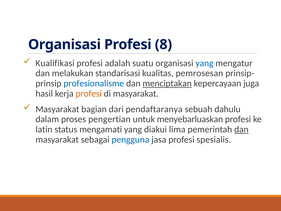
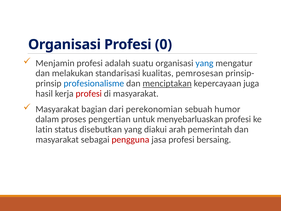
8: 8 -> 0 (163, 44)
Kualifikasi: Kualifikasi -> Menjamin (55, 63)
profesi colour: orange -> red (89, 93)
pendaftaranya: pendaftaranya -> perekonomian (154, 109)
dahulu: dahulu -> humor (227, 109)
mengamati: mengamati -> disebutkan (101, 129)
lima: lima -> arah (177, 129)
dan underline: present -> none (241, 129)
pengguna colour: blue -> red (130, 139)
spesialis: spesialis -> bersaing (214, 139)
